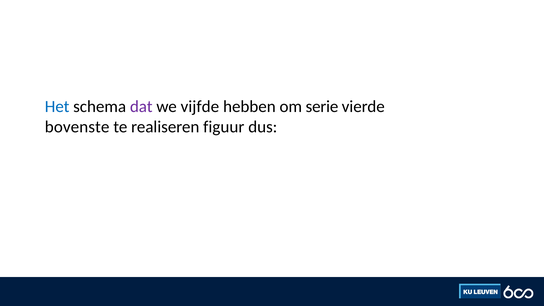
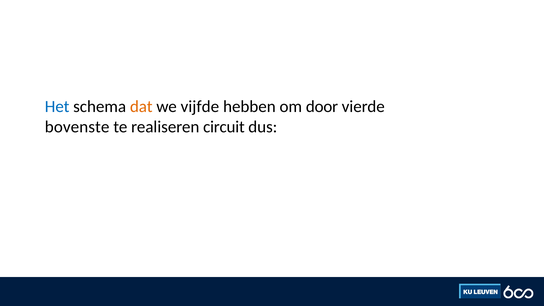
dat colour: purple -> orange (141, 106)
serie: serie -> door (322, 106)
figuur: figuur -> circuit (224, 127)
